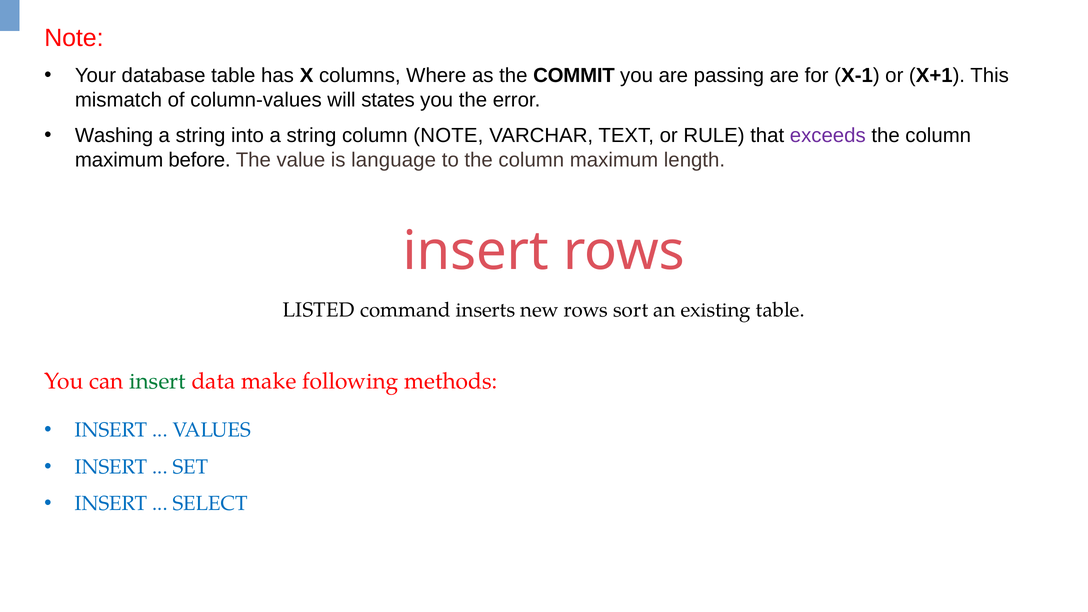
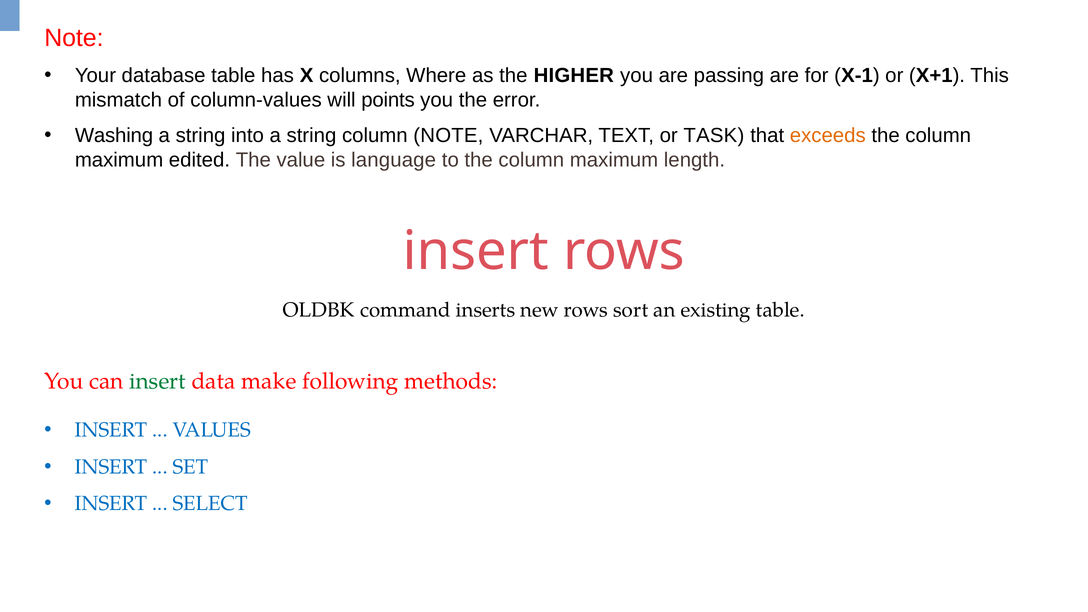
COMMIT: COMMIT -> HIGHER (574, 76)
states: states -> points (388, 100)
RULE: RULE -> TASK (714, 136)
exceeds colour: purple -> orange (828, 136)
before: before -> edited (199, 160)
LISTED: LISTED -> OLDBK (319, 310)
